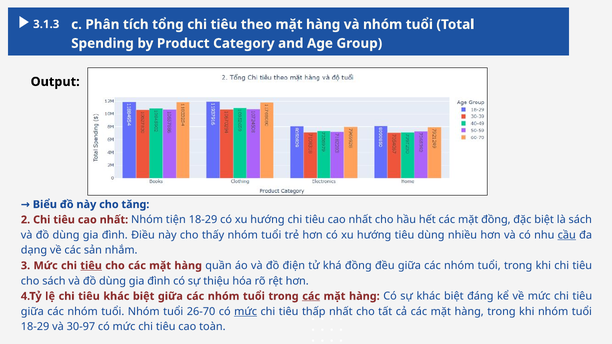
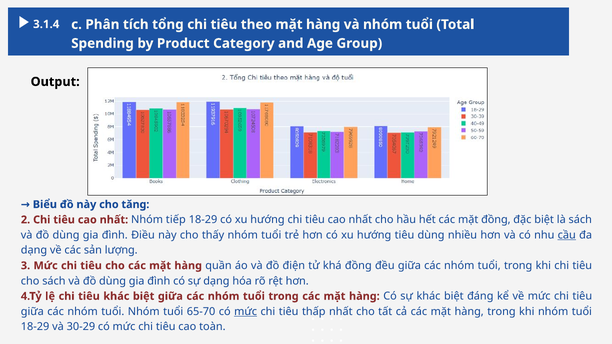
3.1.3: 3.1.3 -> 3.1.4 (46, 24)
tiện: tiện -> tiếp (176, 220)
nhắm: nhắm -> lượng (121, 251)
tiêu underline: present -> none (91, 266)
sự thiệu: thiệu -> dạng (216, 281)
các underline: present -> none (311, 296)
26-70: 26-70 -> 65-70 (201, 312)
30-97: 30-97 -> 30-29 (81, 327)
